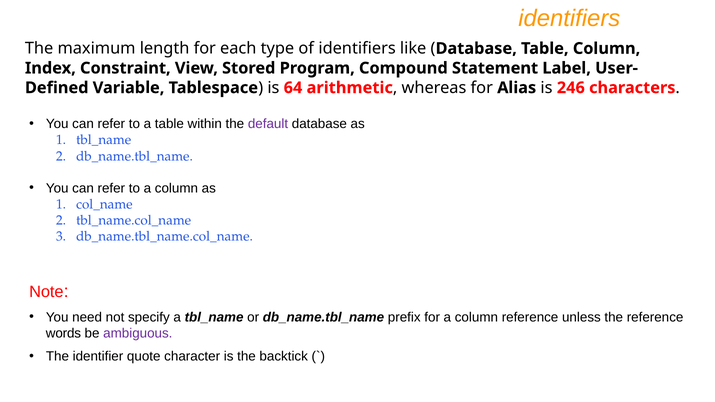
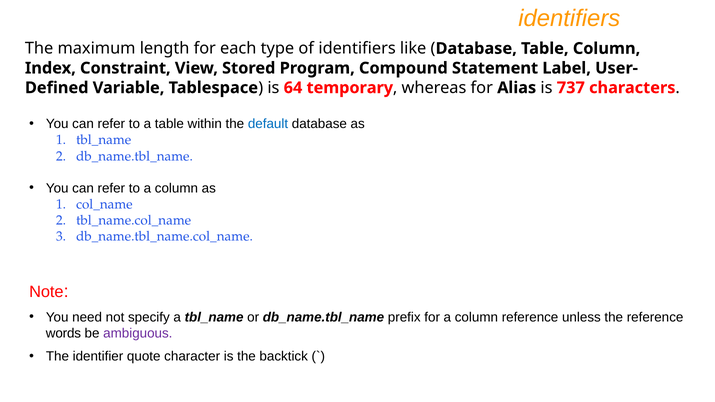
arithmetic: arithmetic -> temporary (350, 88)
246: 246 -> 737 (571, 88)
default colour: purple -> blue (268, 124)
